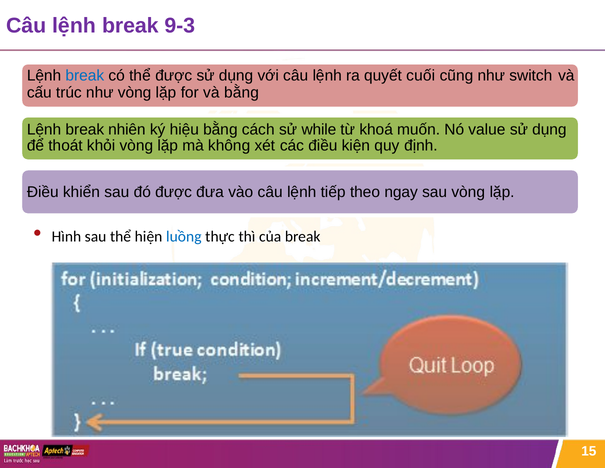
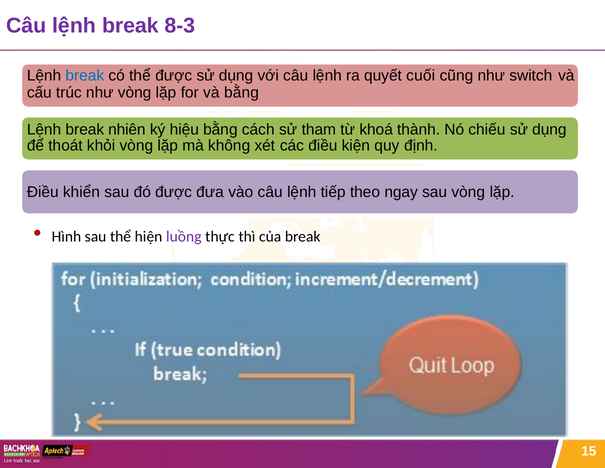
9-3: 9-3 -> 8-3 (180, 26)
while: while -> tham (319, 130)
muốn: muốn -> thành (419, 130)
value: value -> chiếu (487, 130)
luồng colour: blue -> purple (184, 237)
